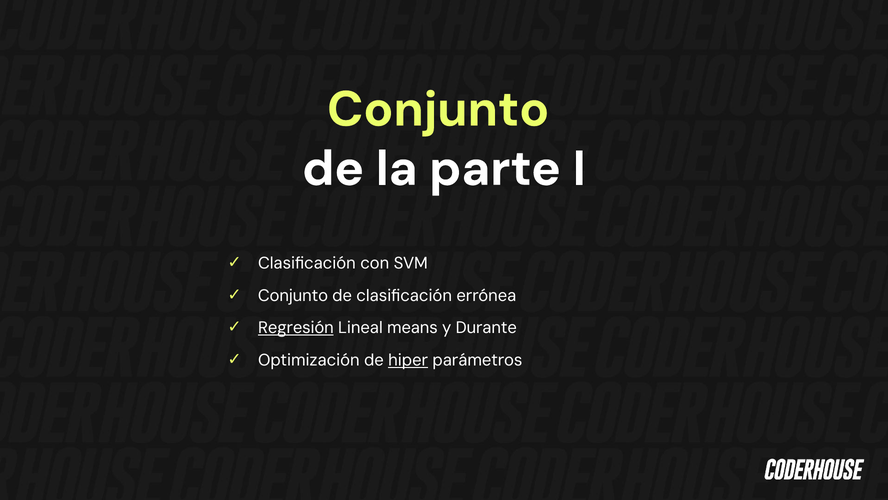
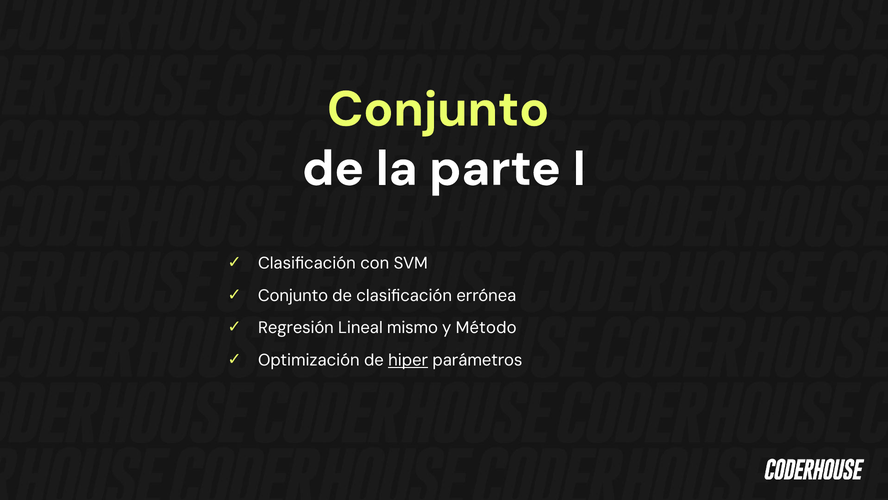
Regresión underline: present -> none (296, 328)
means: means -> mismo (412, 328)
Durante: Durante -> Método (486, 328)
